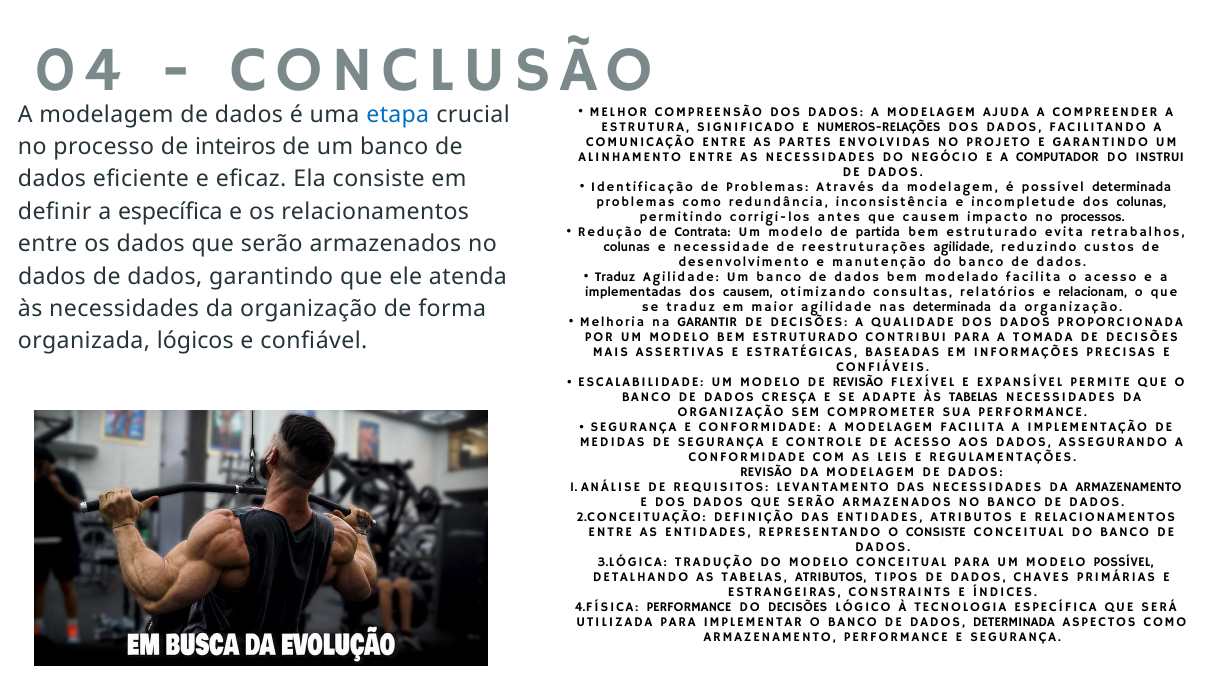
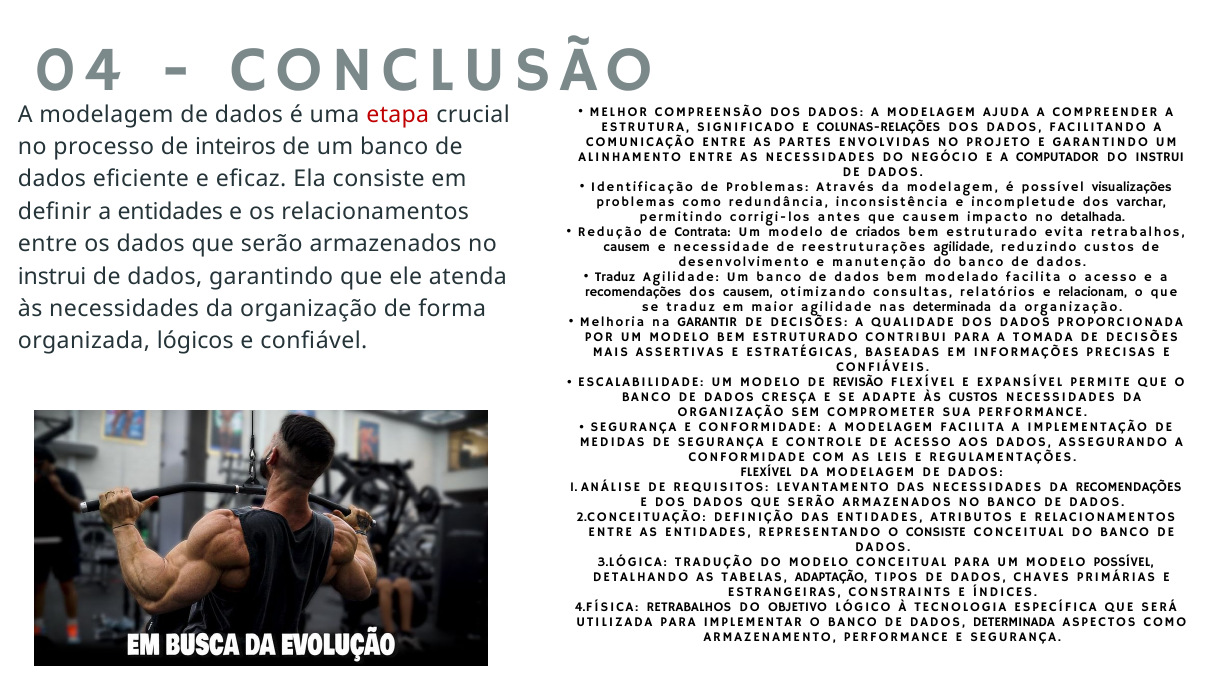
etapa colour: blue -> red (398, 114)
NUMEROS-RELAÇÕES: NUMEROS-RELAÇÕES -> COLUNAS-RELAÇÕES (879, 127)
possível determinada: determinada -> visualizações (1132, 187)
dos colunas: colunas -> varchar (1141, 202)
a específica: específica -> entidades (170, 211)
processos: processos -> detalhada (1093, 217)
partida: partida -> criados (878, 232)
colunas: colunas -> causem (627, 247)
dados: dados -> instrui (52, 276)
implementadas: implementadas -> recomendações (633, 292)
ÀS TABELAS: TABELAS -> CUSTOS (973, 397)
REVISÃO: REVISÃO -> FLEXÍVEL (766, 472)
DA ARMAZENAMENTO: ARMAZENAMENTO -> RECOMENDAÇÕES (1129, 487)
TABELAS ATRIBUTOS: ATRIBUTOS -> ADAPTAÇÃO (831, 577)
PERFORMANCE: PERFORMANCE -> RETRABALHOS (689, 607)
DO DECISÕES: DECISÕES -> OBJETIVO (798, 607)
